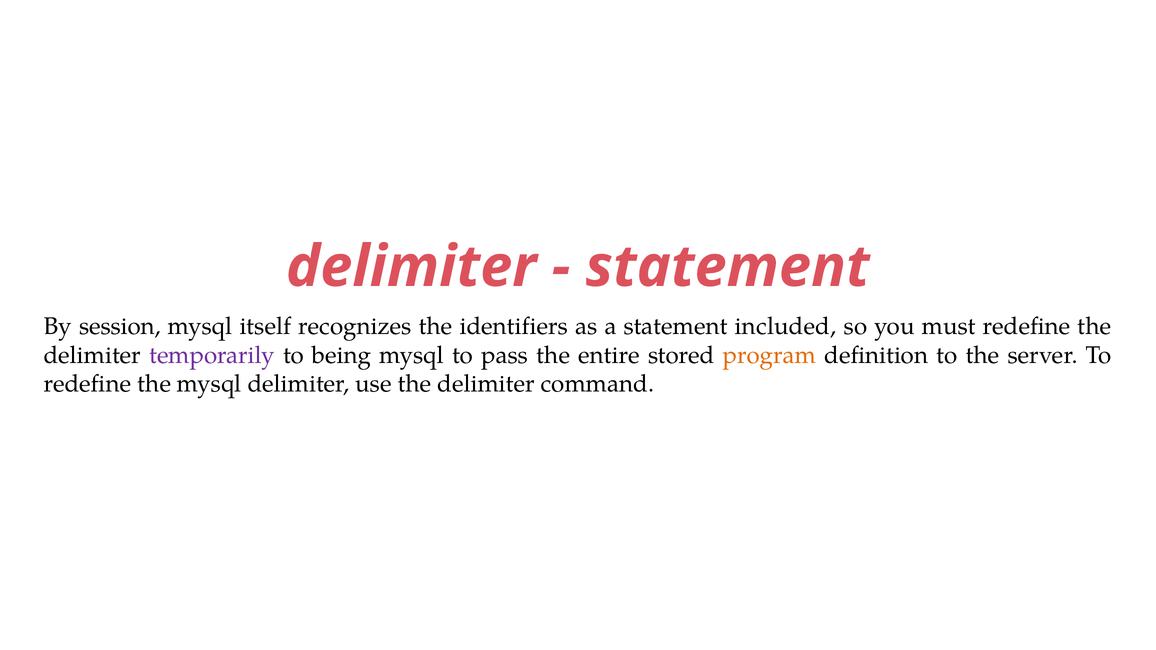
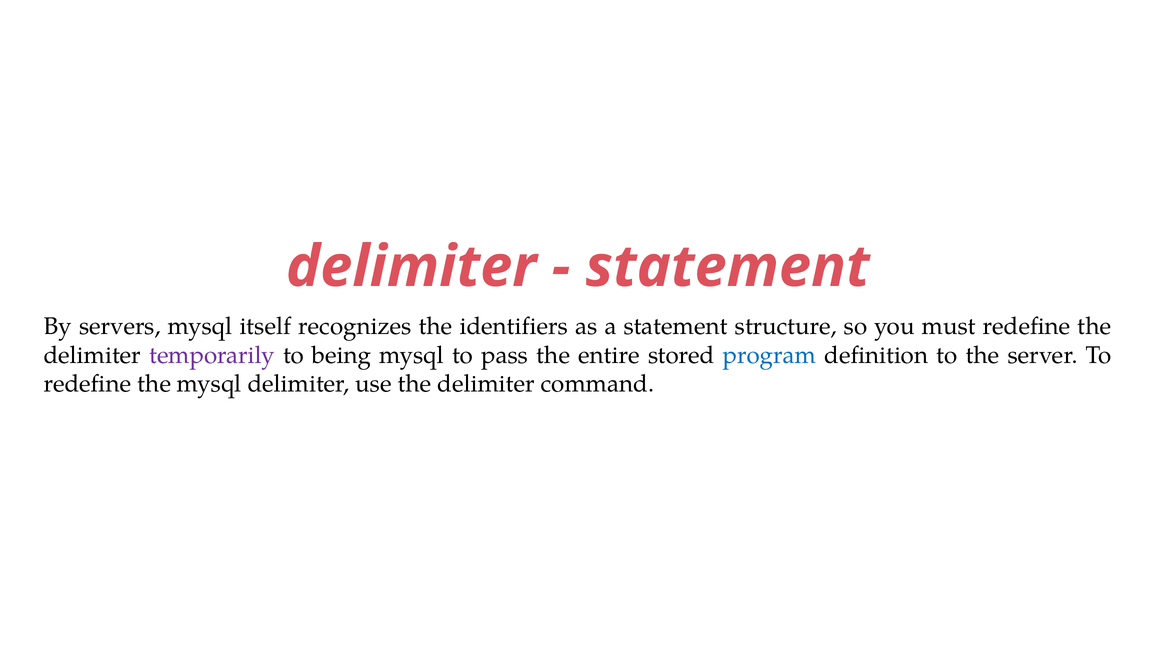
session: session -> servers (120, 326)
included: included -> structure (786, 326)
program colour: orange -> blue (769, 355)
